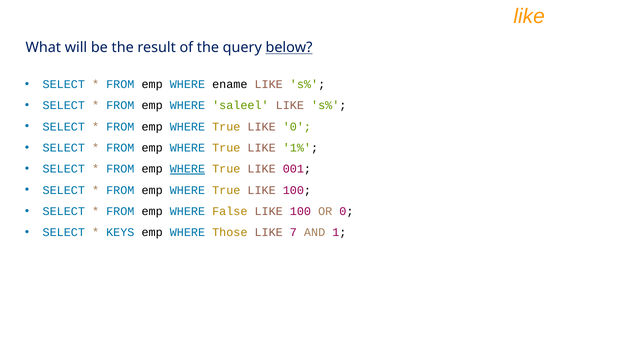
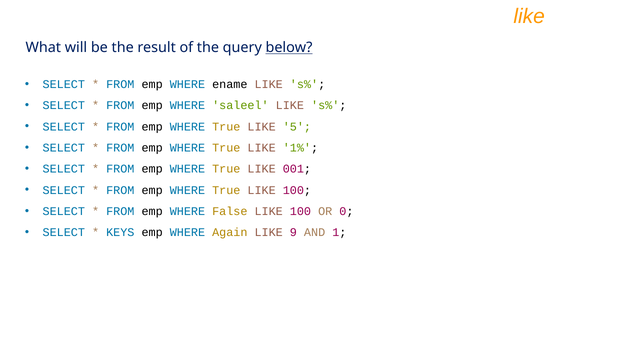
LIKE 0: 0 -> 5 (297, 127)
WHERE underline: present -> none (187, 169)
Those: Those -> Again (230, 233)
7: 7 -> 9 (293, 233)
